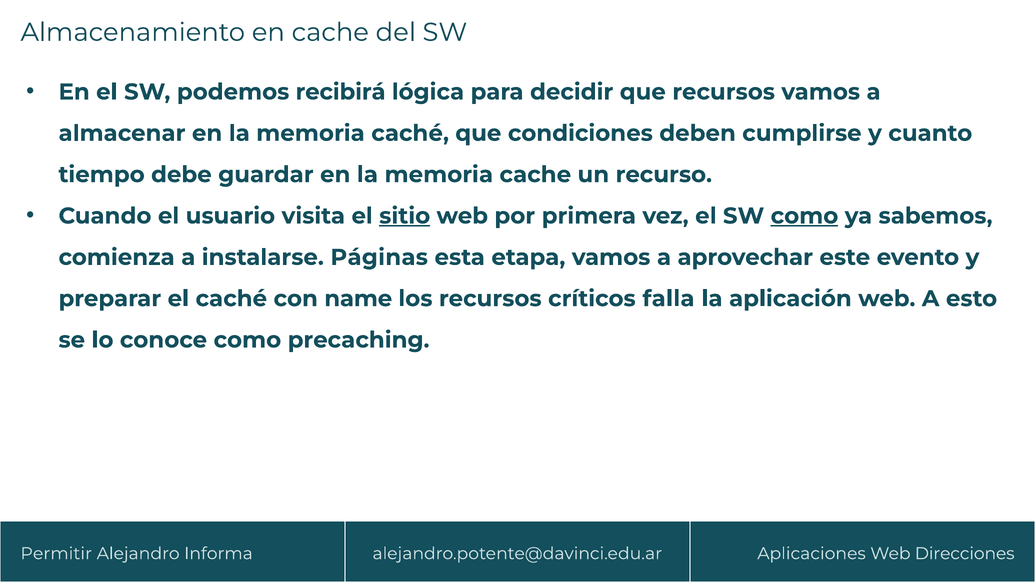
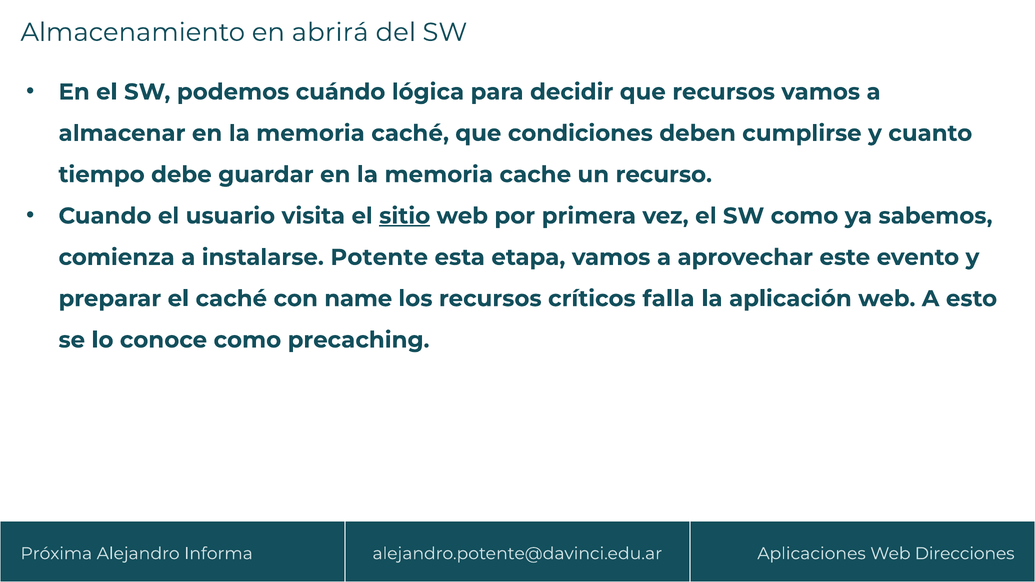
en cache: cache -> abrirá (330, 32)
recibirá: recibirá -> cuándo (341, 92)
como underline: present -> none (804, 216)
Páginas: Páginas -> Potente (379, 257)
Permitir: Permitir -> Próxima (56, 554)
